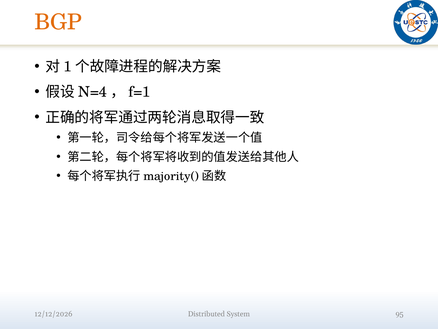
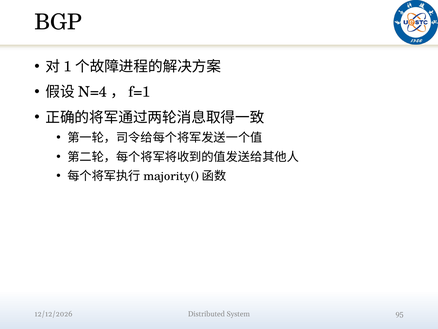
BGP colour: orange -> black (58, 22)
